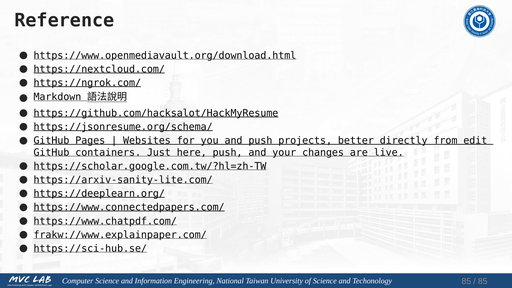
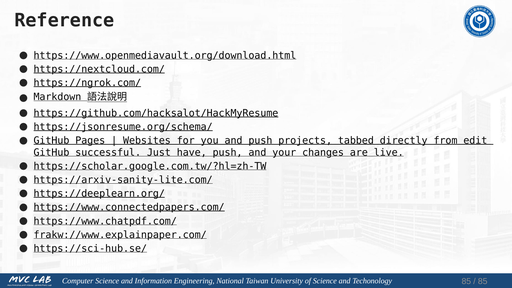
better: better -> tabbed (356, 141)
containers: containers -> successful (108, 152)
here: here -> have (192, 152)
